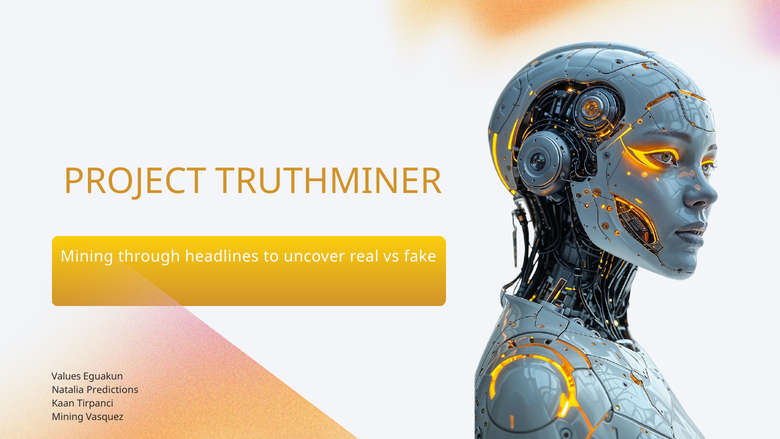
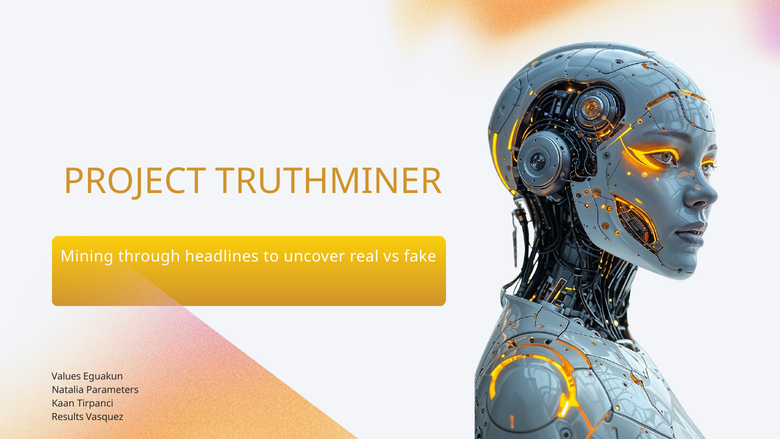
Predictions: Predictions -> Parameters (113, 390)
Mining: Mining -> Results (68, 417)
